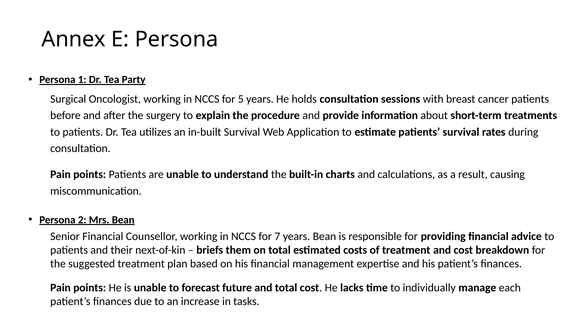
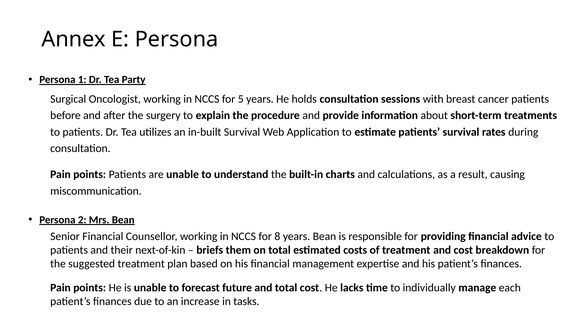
7: 7 -> 8 (277, 237)
